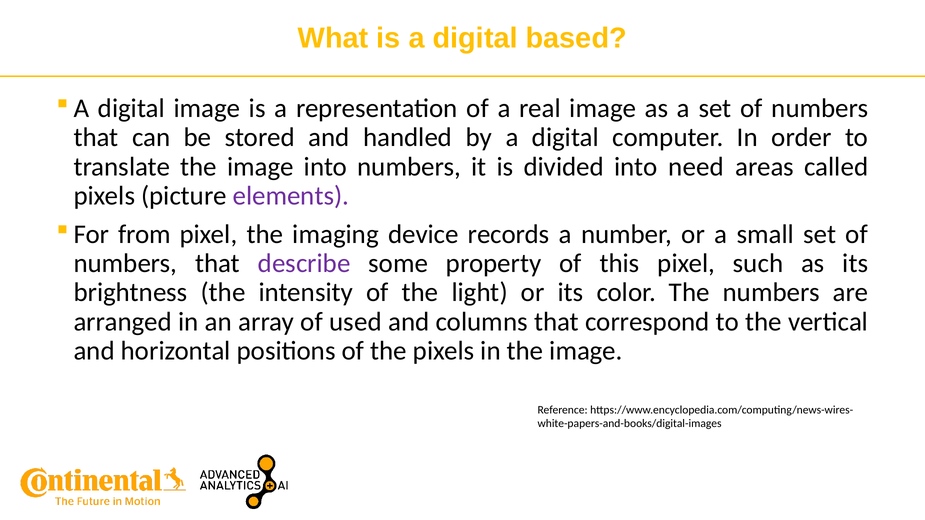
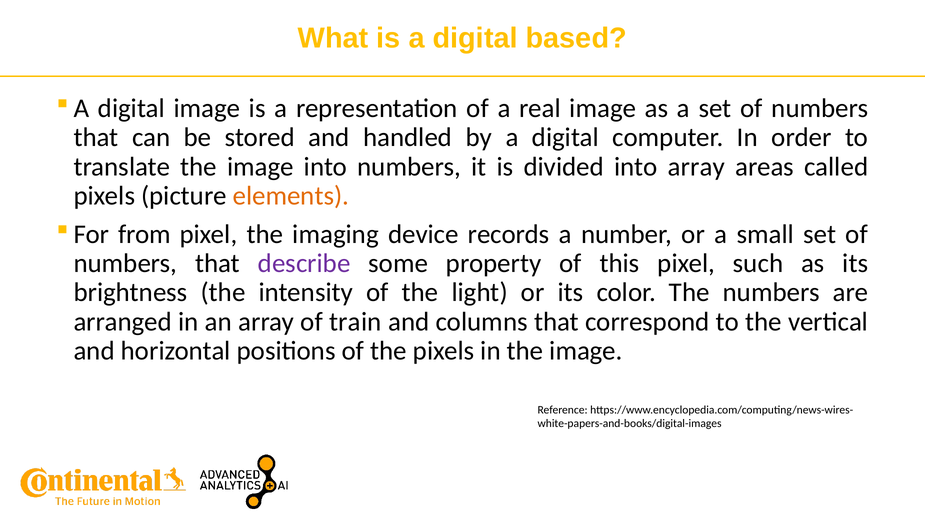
into need: need -> array (696, 167)
elements colour: purple -> orange (291, 196)
used: used -> train (355, 322)
